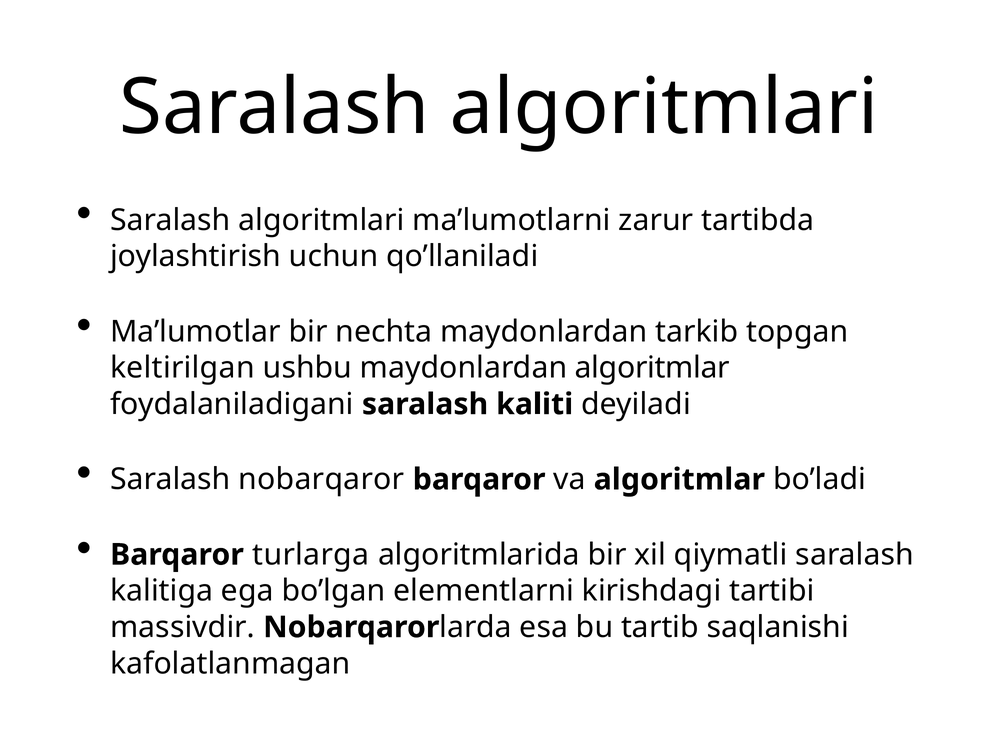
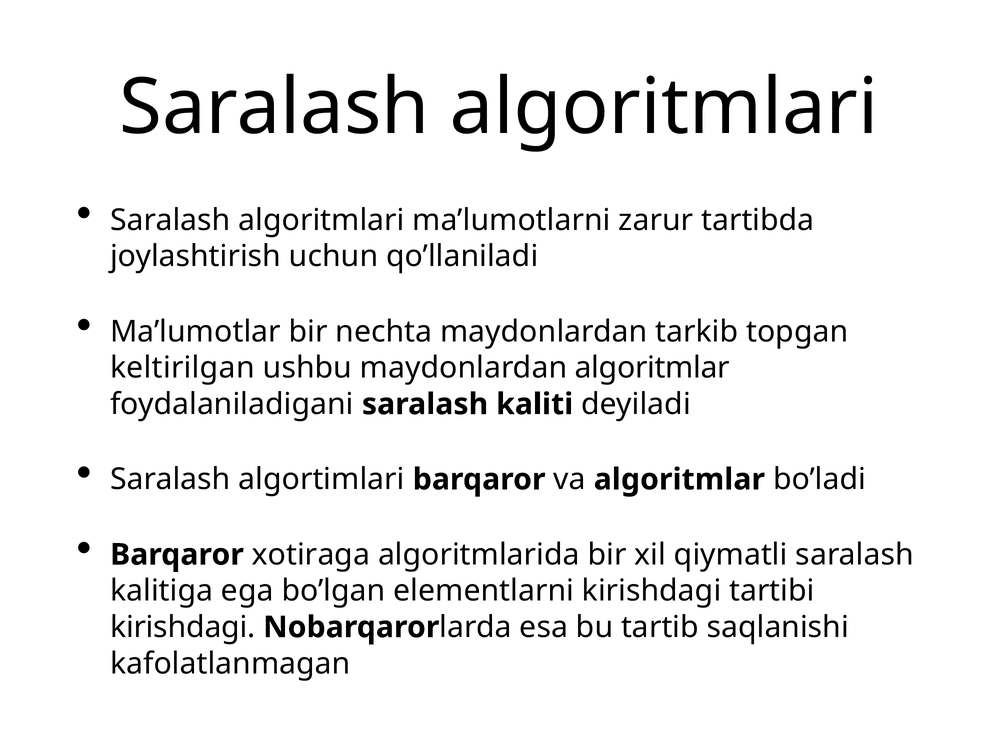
Saralash nobarqaror: nobarqaror -> algortimlari (321, 480)
turlarga: turlarga -> xotiraga (311, 555)
massivdir: massivdir -> kirishdagi (183, 628)
